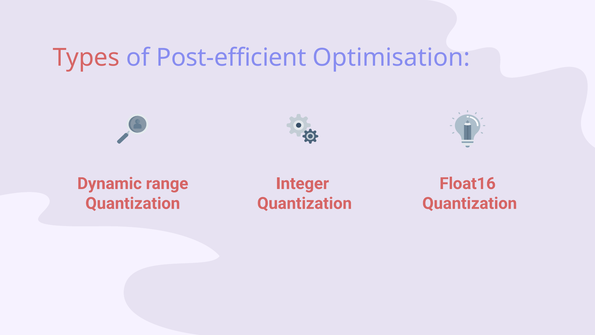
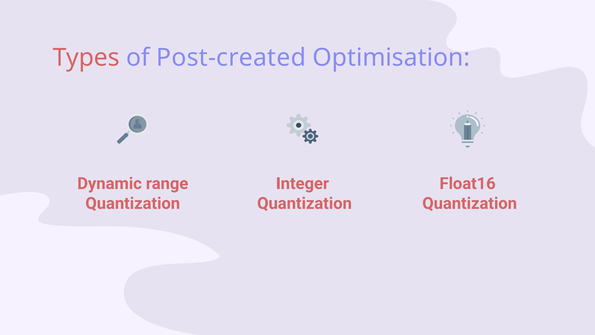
Post-efficient: Post-efficient -> Post-created (231, 58)
